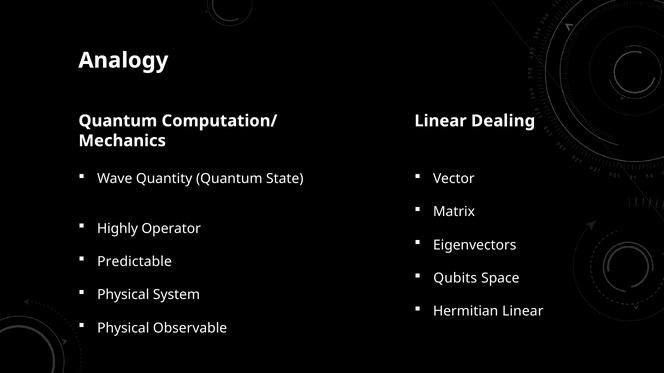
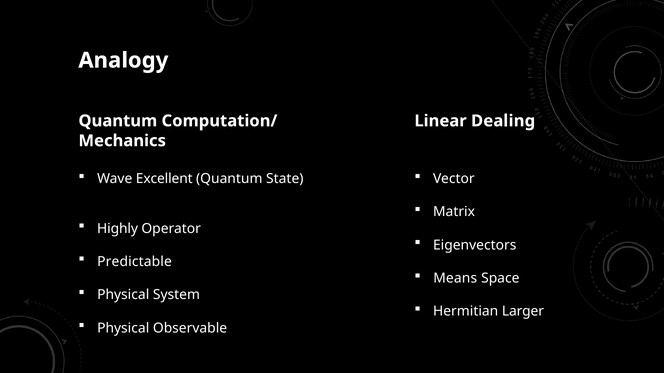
Quantity: Quantity -> Excellent (164, 179)
Qubits: Qubits -> Means (455, 279)
Hermitian Linear: Linear -> Larger (523, 312)
